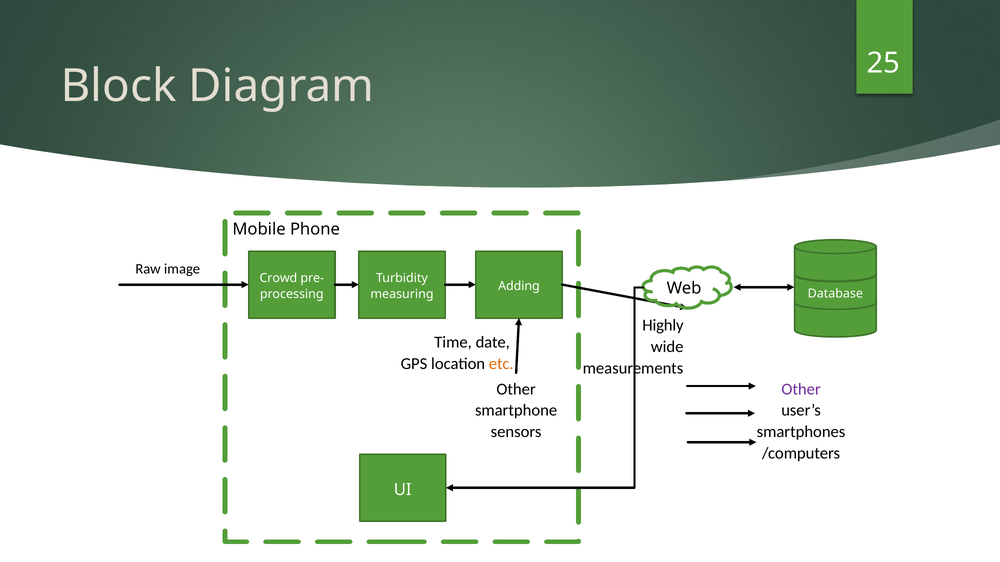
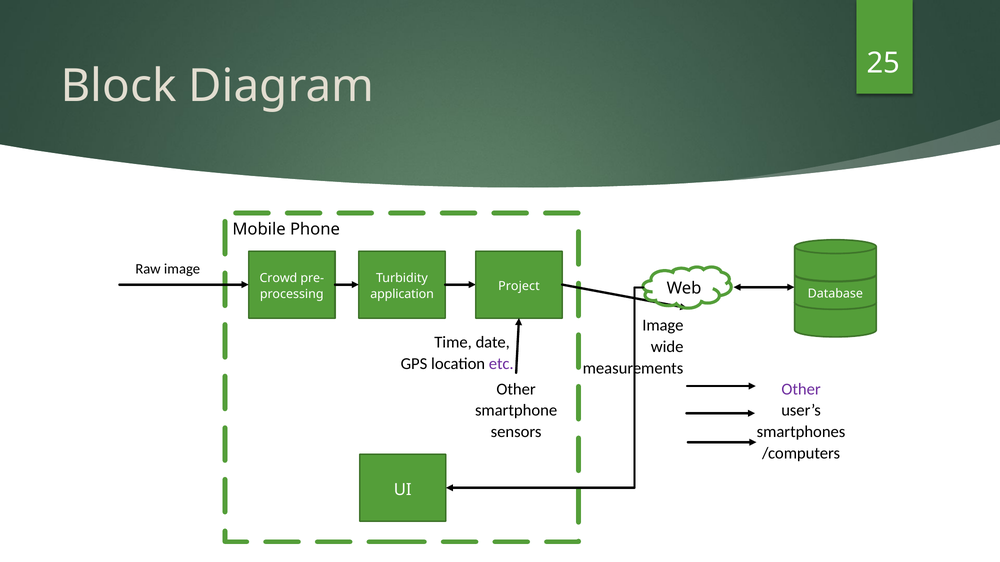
Adding: Adding -> Project (519, 286)
measuring: measuring -> application (402, 294)
Highly: Highly -> Image (663, 326)
etc colour: orange -> purple (501, 364)
